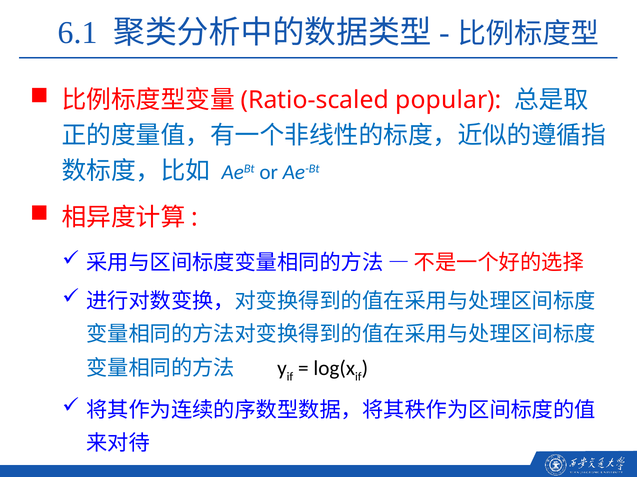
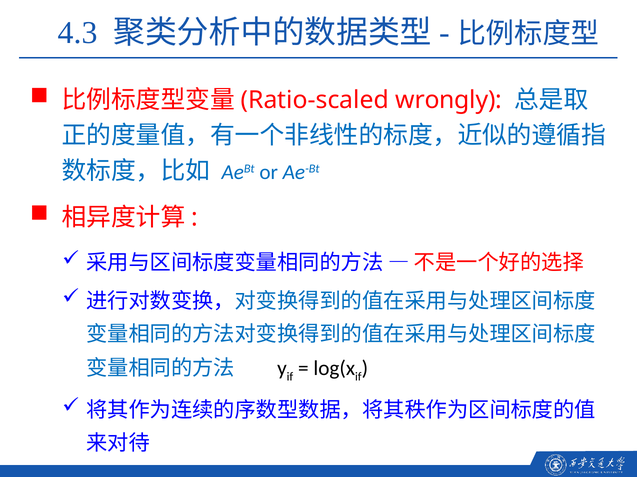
6.1: 6.1 -> 4.3 (78, 33)
popular: popular -> wrongly (449, 100)
